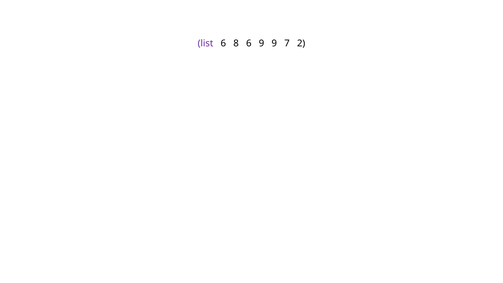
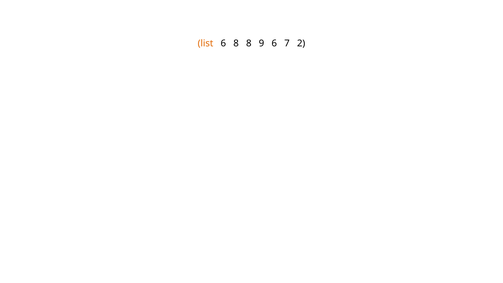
list colour: purple -> orange (205, 43)
8 6: 6 -> 8 (249, 43)
9 9: 9 -> 6 (274, 43)
